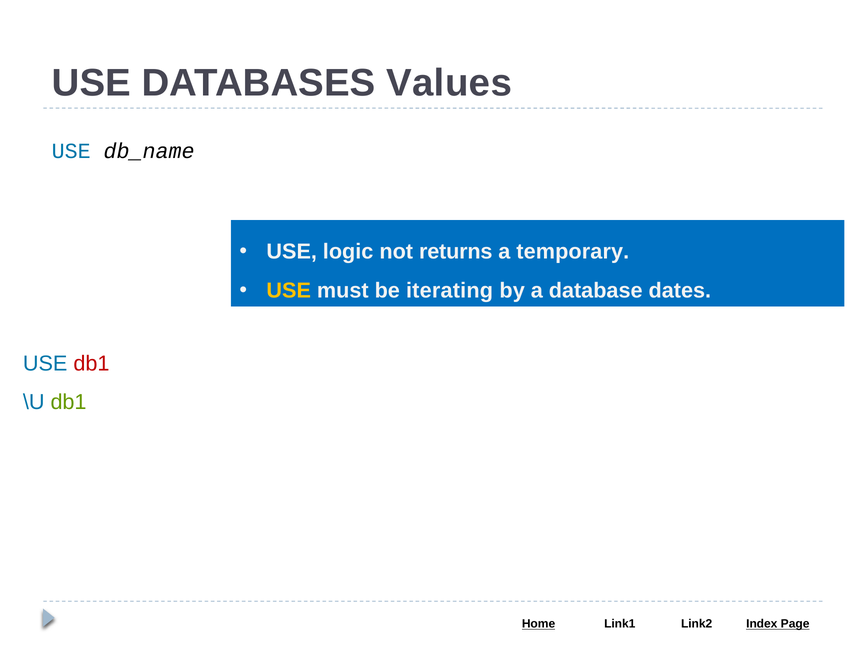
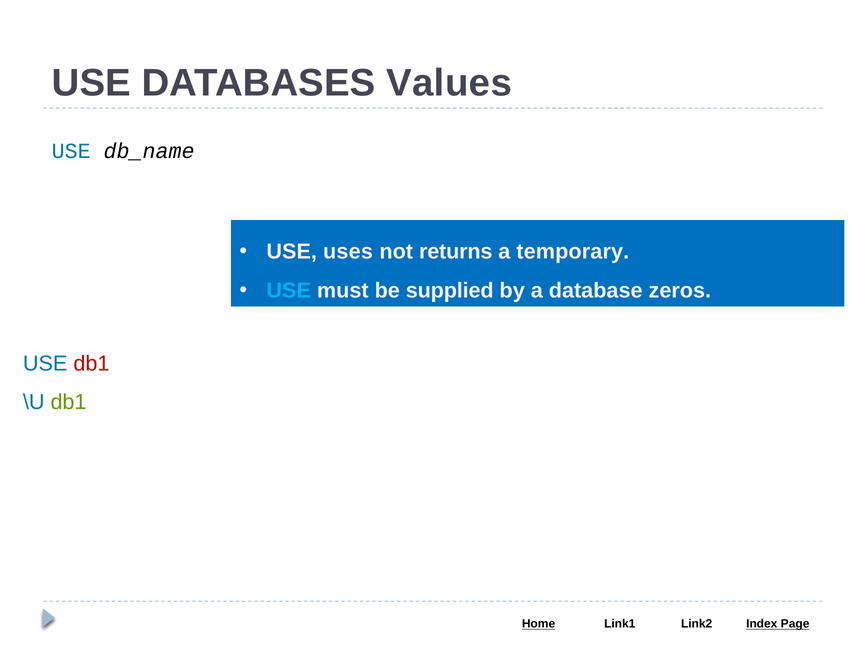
logic: logic -> uses (348, 252)
USE colour: yellow -> light blue (289, 291)
iterating: iterating -> supplied (450, 291)
dates: dates -> zeros (680, 291)
